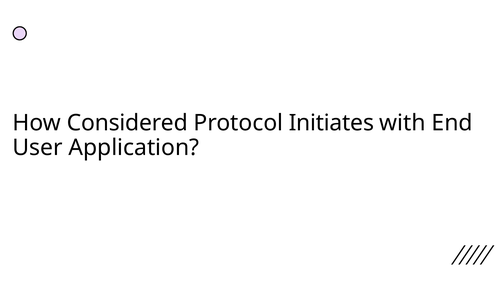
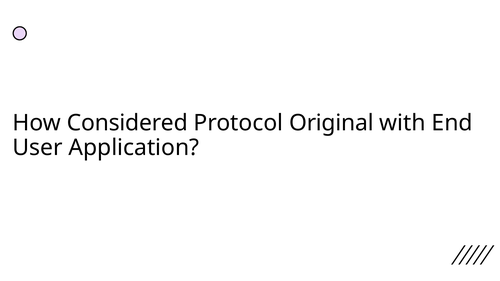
Initiates: Initiates -> Original (331, 123)
